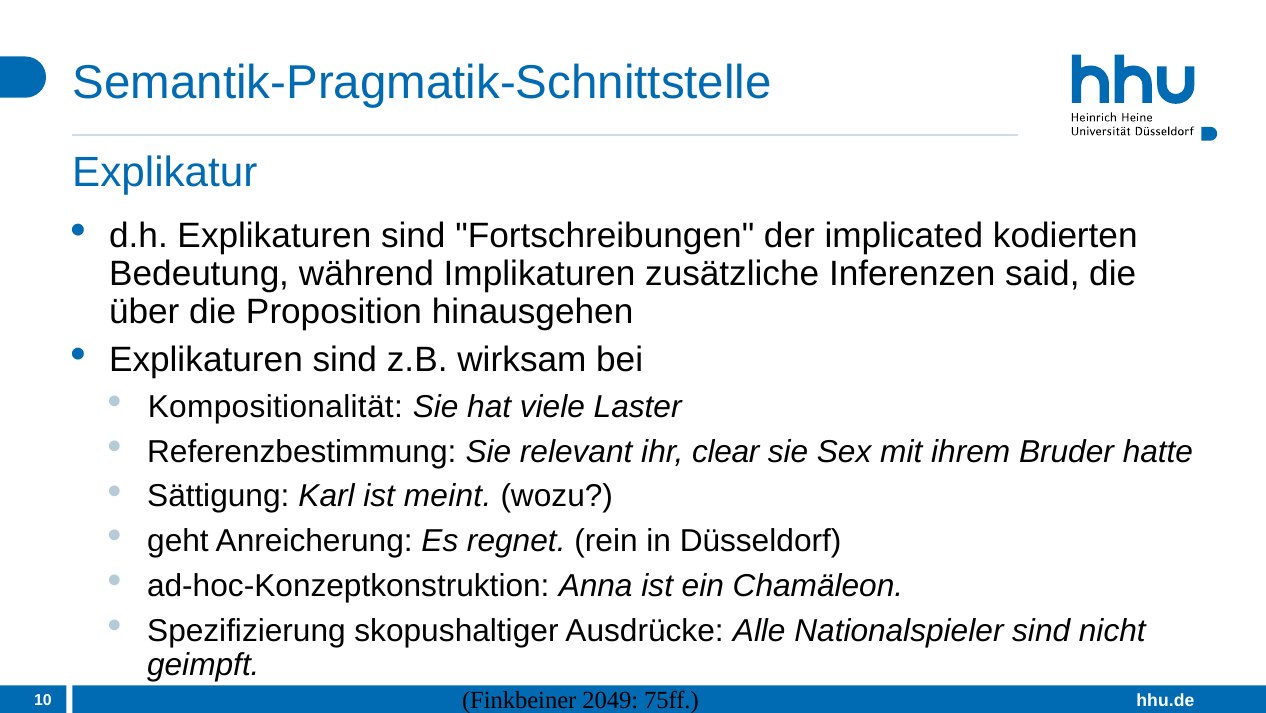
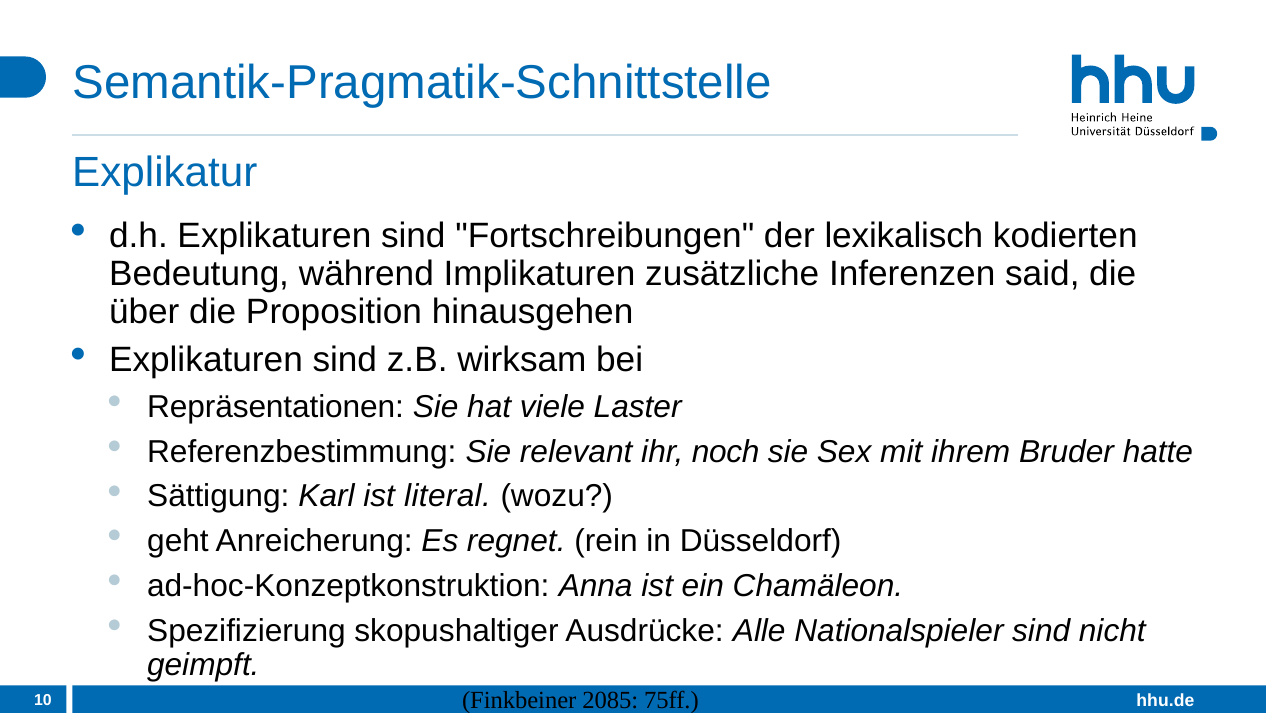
implicated: implicated -> lexikalisch (904, 236)
Kompositionalität: Kompositionalität -> Repräsentationen (276, 407)
clear: clear -> noch (726, 452)
meint: meint -> literal (448, 496)
2049: 2049 -> 2085 (610, 701)
